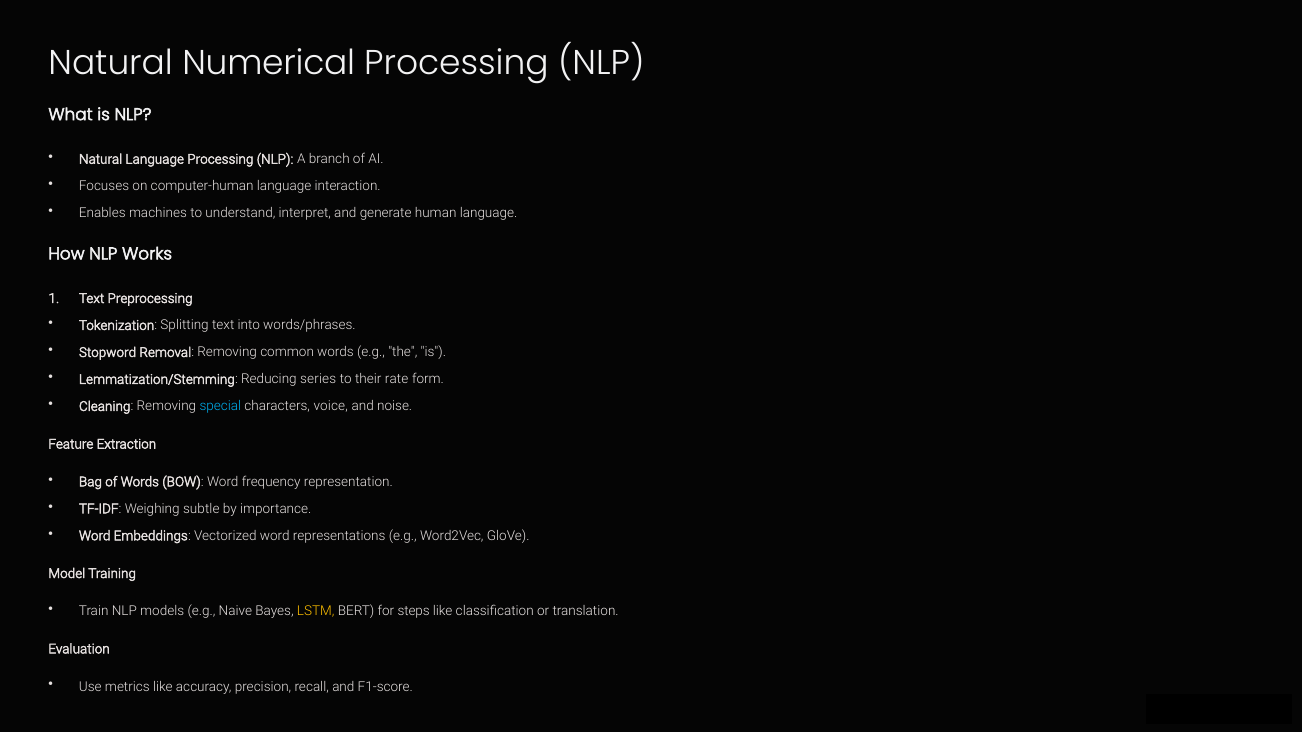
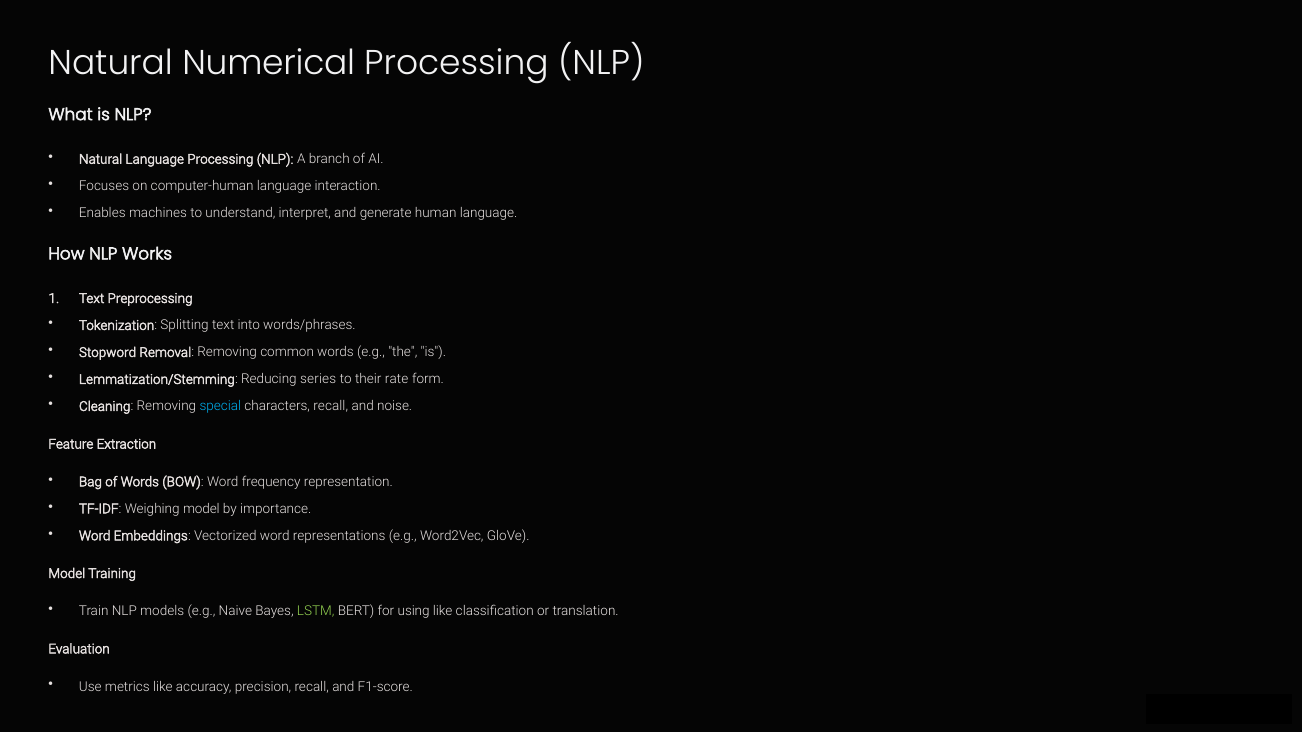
characters voice: voice -> recall (331, 407)
Weighing subtle: subtle -> model (201, 509)
LSTM colour: yellow -> light green (316, 612)
steps: steps -> using (414, 612)
